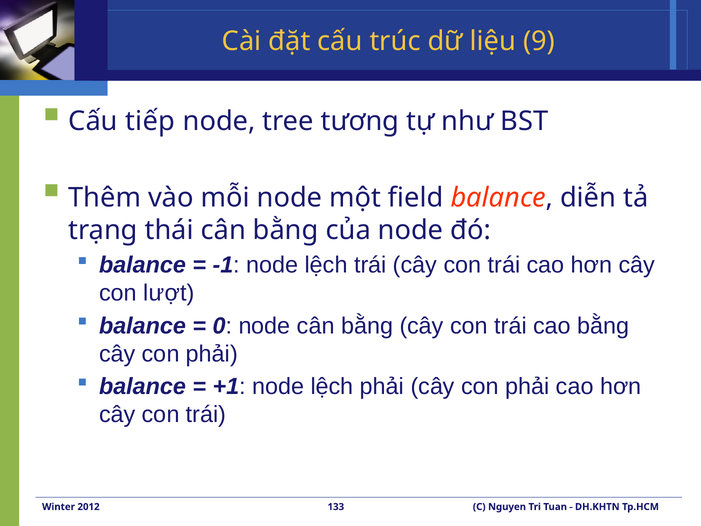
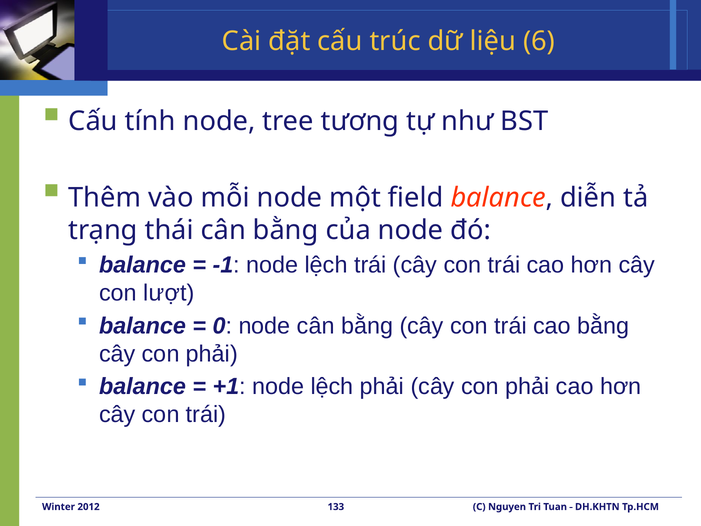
9: 9 -> 6 (539, 41)
tiếp: tiếp -> tính (150, 121)
